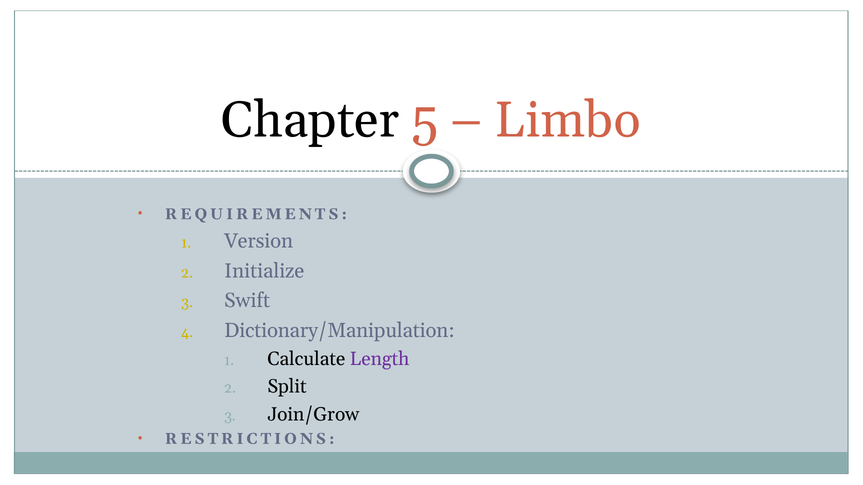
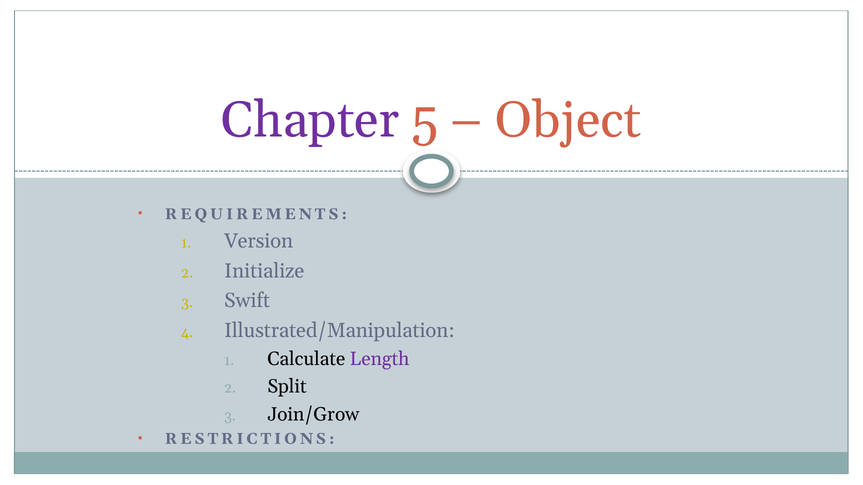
Chapter colour: black -> purple (310, 120)
Limbo: Limbo -> Object (568, 120)
Dictionary/Manipulation: Dictionary/Manipulation -> Illustrated/Manipulation (339, 331)
